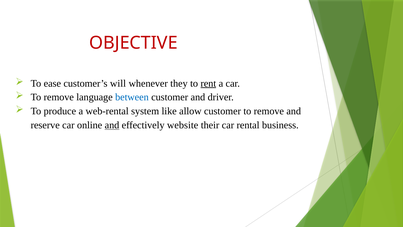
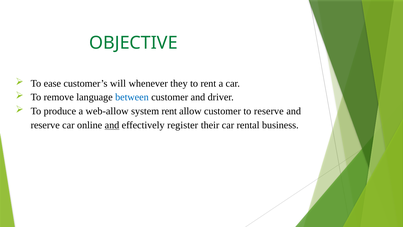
OBJECTIVE colour: red -> green (133, 43)
rent underline: present -> none (208, 83)
web-rental: web-rental -> web-allow (107, 111)
system like: like -> rent (169, 111)
customer to remove: remove -> reserve (269, 111)
website: website -> register (183, 125)
